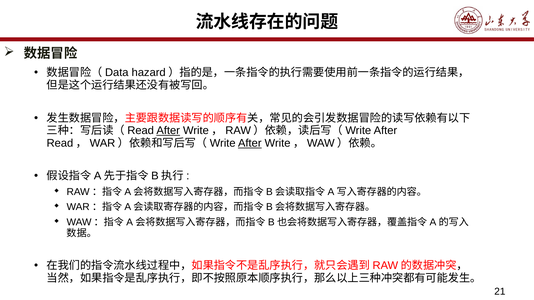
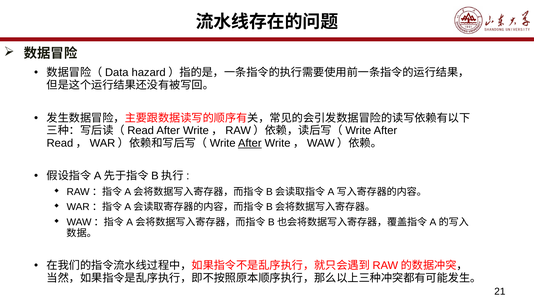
After underline: present -> none (168, 131)
